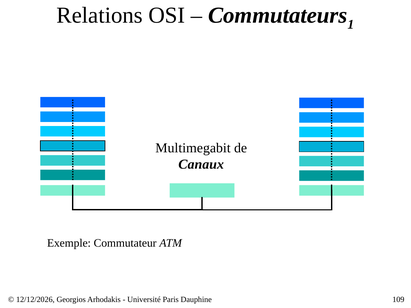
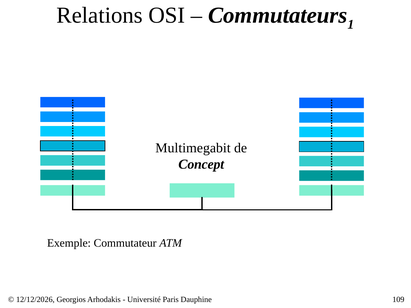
Canaux: Canaux -> Concept (201, 164)
